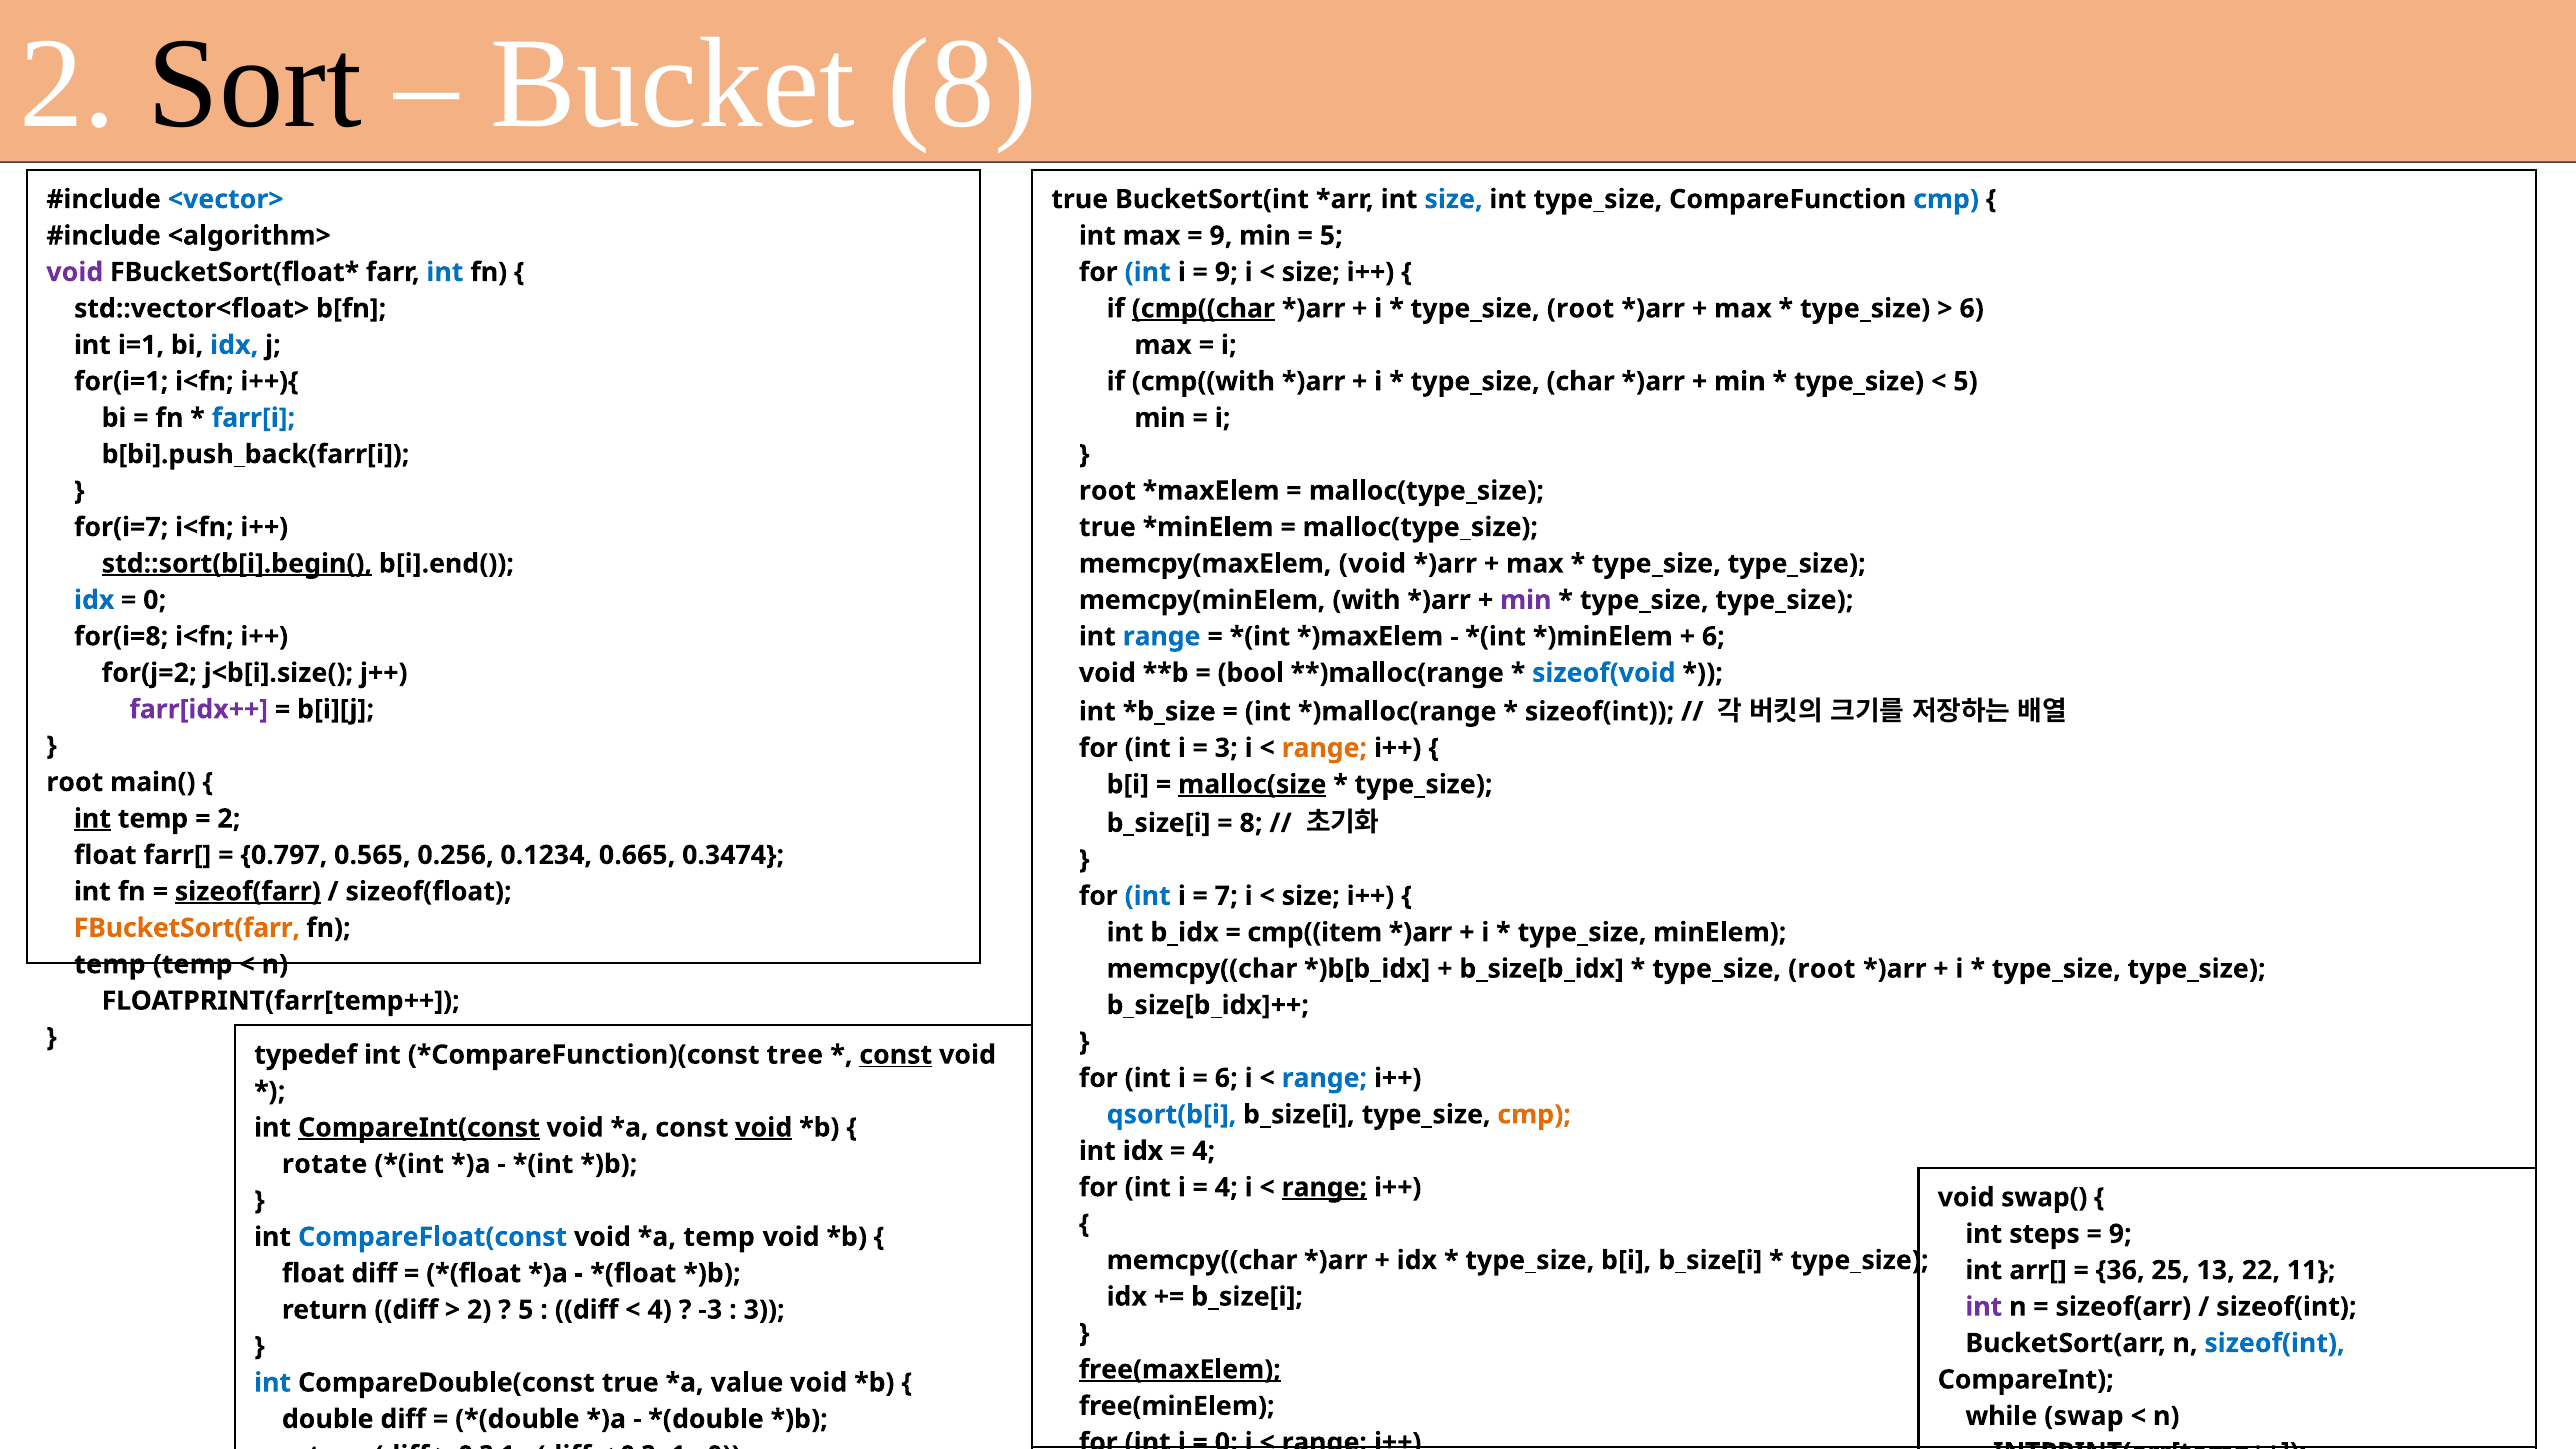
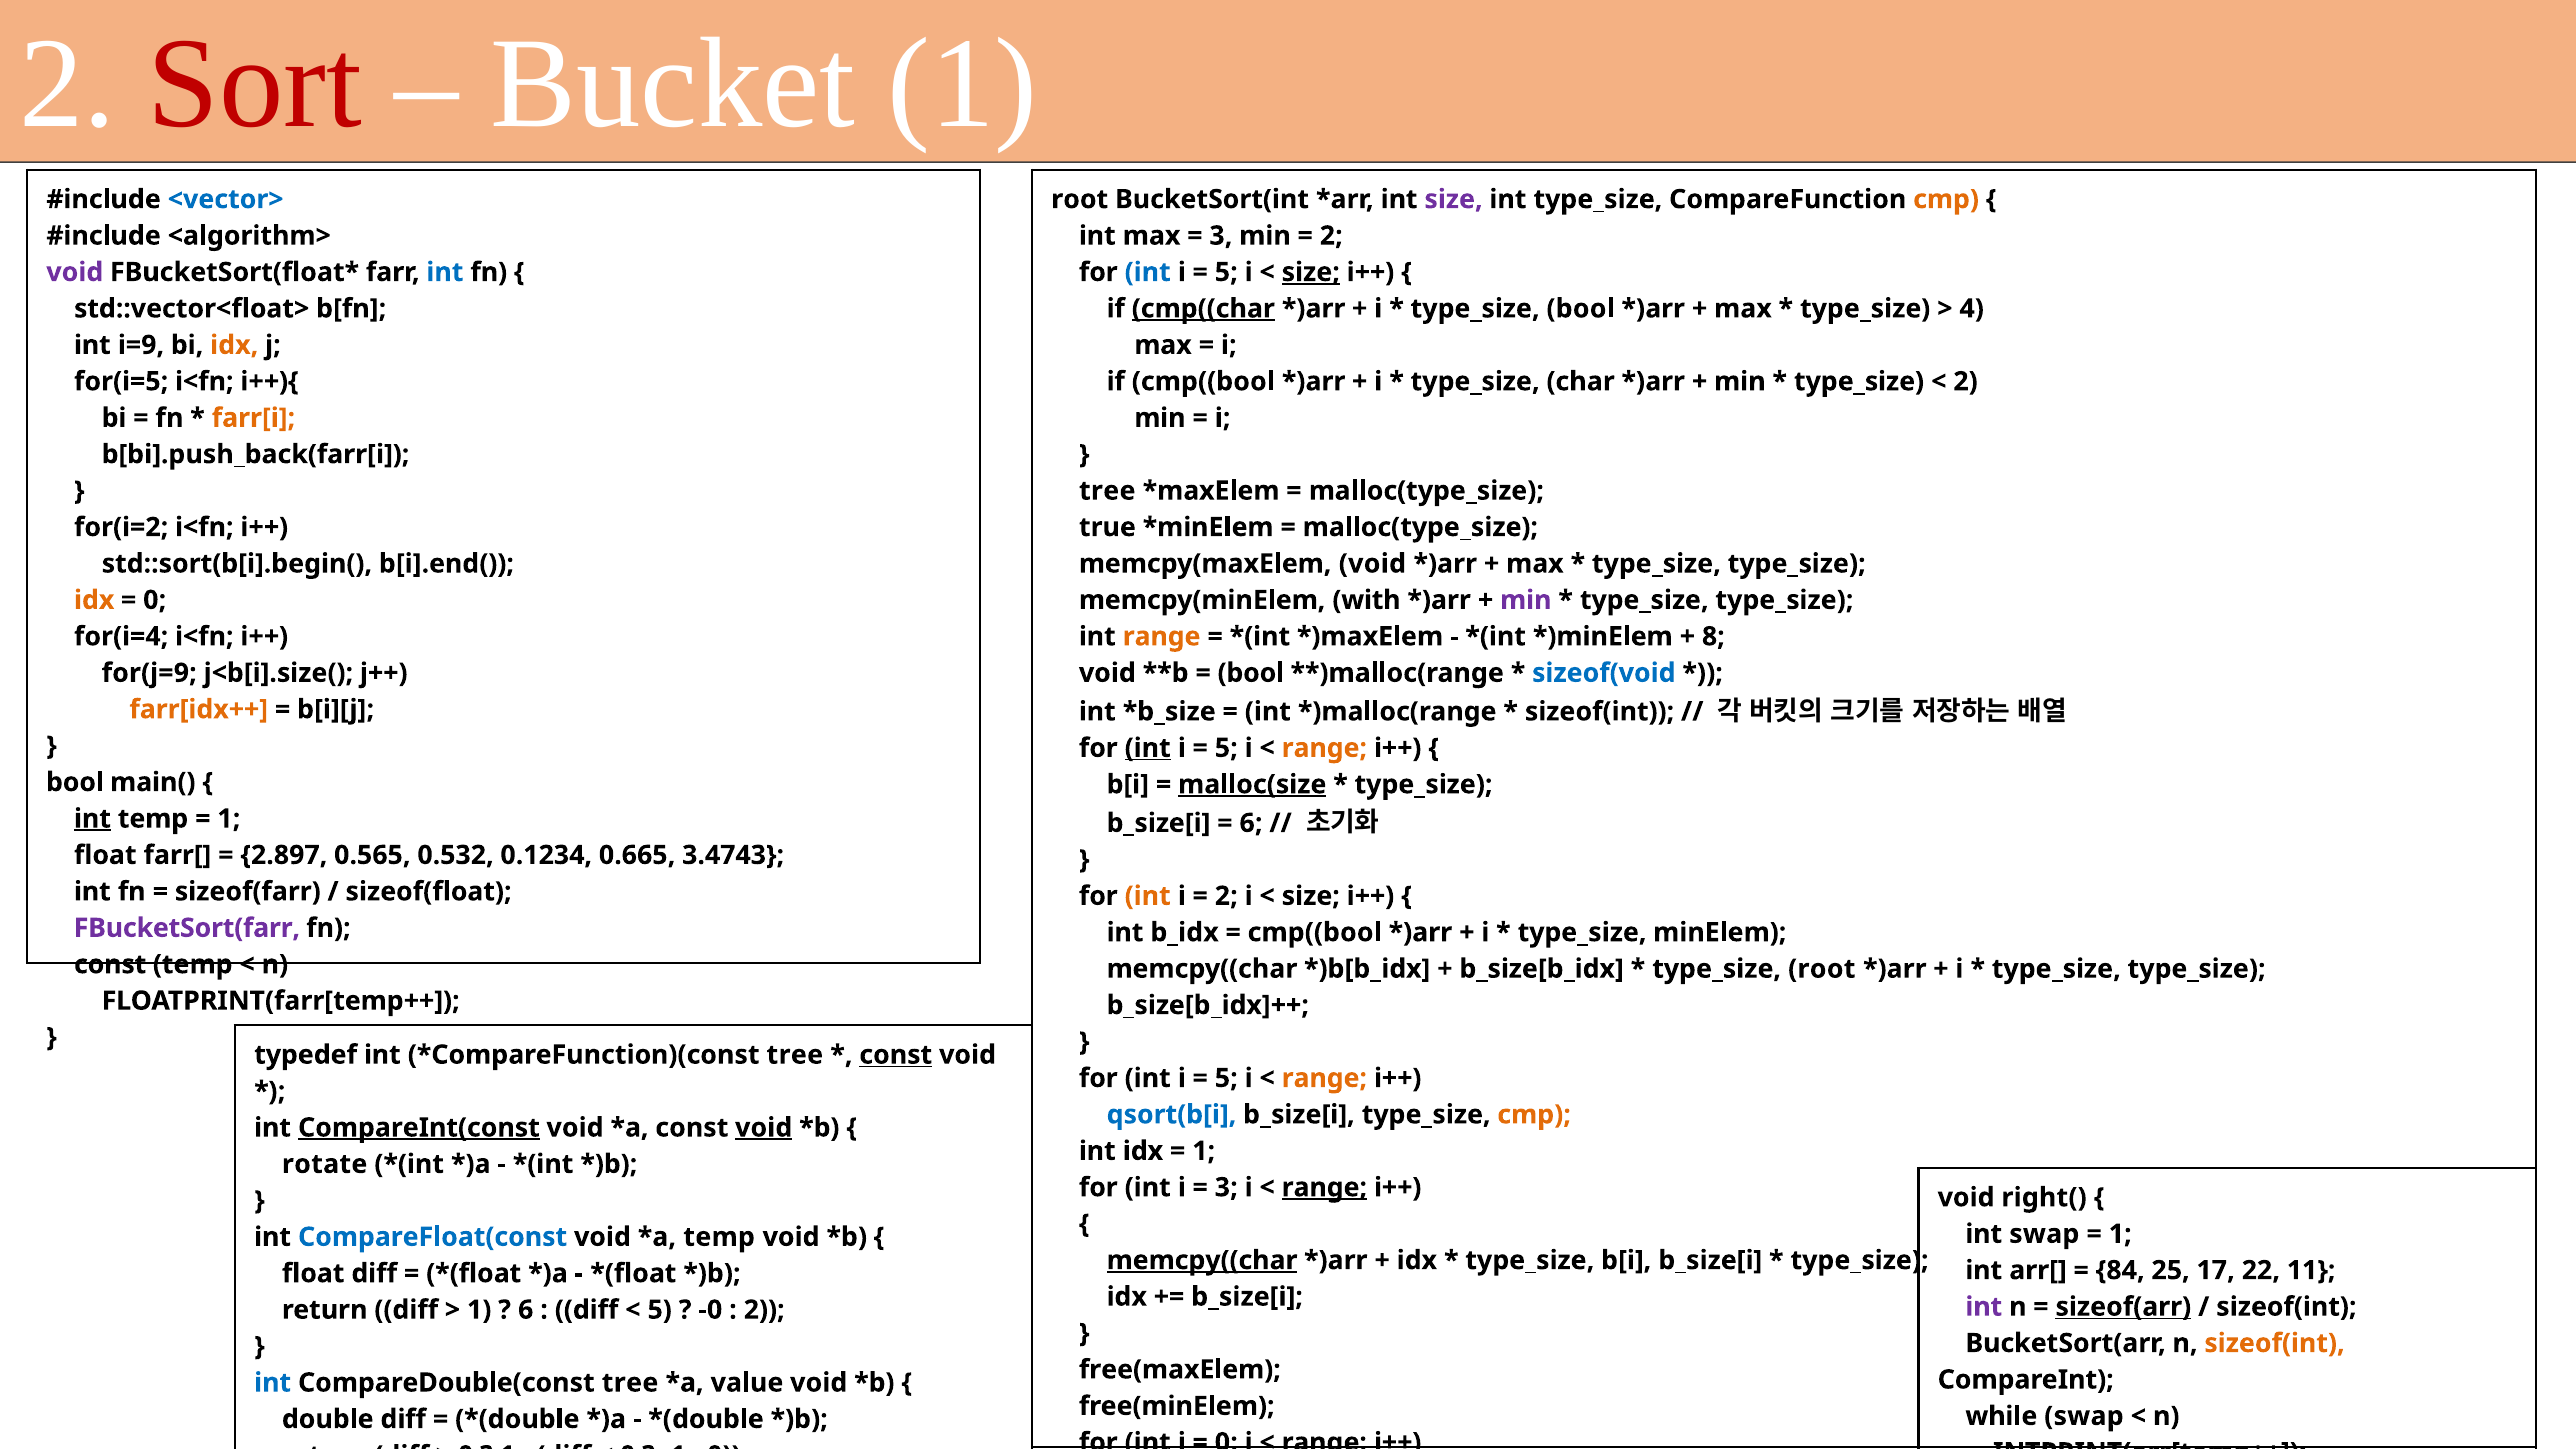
Sort colour: black -> red (255, 84)
Bucket 8: 8 -> 1 (963, 84)
true: true -> root (1080, 199)
size colour: blue -> purple (1453, 199)
cmp colour: blue -> orange (1946, 199)
9: 9 -> 3 (1221, 236)
5: 5 -> 2 (1331, 236)
9: 9 -> 5 (1226, 272)
size underline: none -> present (1311, 272)
root: root -> bool (1581, 309)
6: 6 -> 4 (1972, 309)
i=1: i=1 -> i=9 (141, 345)
idx colour: blue -> orange (234, 345)
for(i=1: for(i=1 -> for(i=5 (121, 381)
if cmp((with: cmp((with -> cmp((bool (1203, 381)
5: 5 -> 2 (1966, 381)
farr[i colour: blue -> orange (253, 418)
root: root -> tree (1107, 491)
for(i=7: for(i=7 -> for(i=2 (121, 527)
std::sort(b[i].begin( underline: present -> none (237, 564)
idx colour: blue -> orange (94, 600)
for(i=8: for(i=8 -> for(i=4 (121, 637)
range colour: blue -> orange (1162, 637)
6: 6 -> 8 (1713, 637)
for(j=2: for(j=2 -> for(j=9 (149, 673)
farr[idx++ colour: purple -> orange (199, 709)
int underline: none -> present (1148, 748)
3: 3 -> 5 (1226, 748)
root: root -> bool (75, 782)
2: 2 -> 1 (229, 819)
8: 8 -> 6 (1251, 823)
0.797: 0.797 -> 2.897 (284, 855)
0.256: 0.256 -> 0.532 (456, 855)
0.3474: 0.3474 -> 3.4743 (733, 855)
sizeof(farr underline: present -> none (248, 892)
int colour: blue -> orange (1148, 896)
7: 7 -> 2 (1226, 896)
FBucketSort(farr colour: orange -> purple (187, 928)
cmp((item: cmp((item -> cmp((bool (1315, 932)
temp: temp -> const (110, 964)
6: 6 -> 5 (1226, 1078)
range colour: blue -> orange (1324, 1078)
4: 4 -> 1 (1204, 1151)
4: 4 -> 3 (1226, 1187)
swap(: swap( -> right( (2044, 1197)
int steps: steps -> swap (2044, 1234)
9: 9 -> 1 (2120, 1234)
memcpy((char underline: none -> present (1202, 1260)
36: 36 -> 84 (2120, 1270)
13: 13 -> 17 (2216, 1270)
sizeof(arr underline: none -> present (2123, 1307)
2: 2 -> 1 (479, 1310)
5: 5 -> 6 (526, 1310)
4: 4 -> 5 (660, 1310)
-3: -3 -> -0 (710, 1310)
3: 3 -> 2 (764, 1310)
sizeof(int colour: blue -> orange (2274, 1343)
free(maxElem underline: present -> none (1180, 1370)
CompareDouble(const true: true -> tree (630, 1383)
